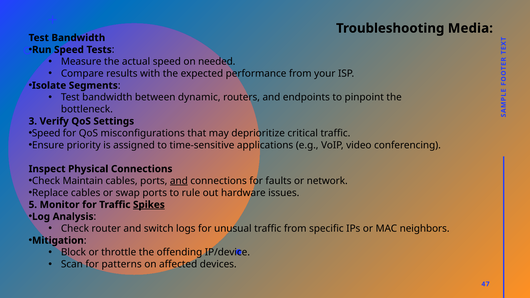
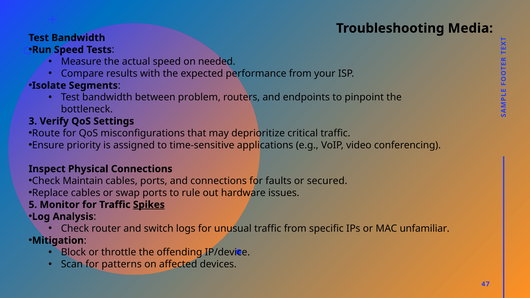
dynamic: dynamic -> problem (199, 97)
Speed: Speed -> Route (46, 133)
and underline: present -> none (179, 181)
network: network -> secured (327, 181)
neighbors: neighbors -> unfamiliar (425, 229)
